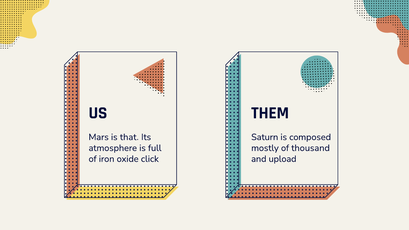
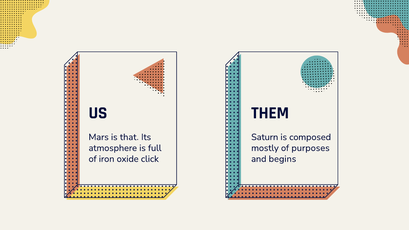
thousand: thousand -> purposes (311, 148)
upload: upload -> begins (282, 159)
